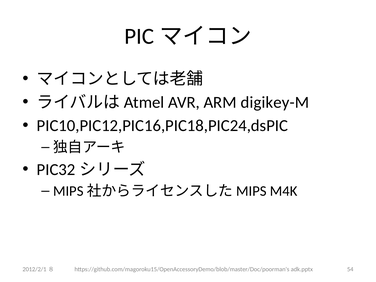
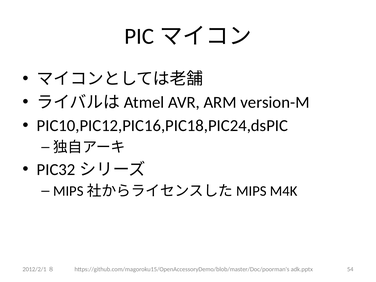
digikey-M: digikey-M -> version-M (275, 102)
